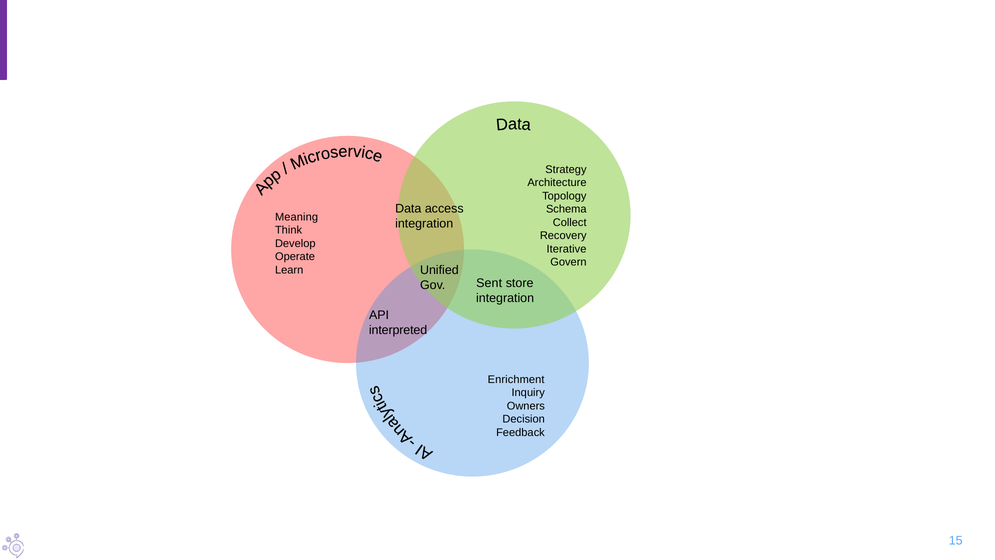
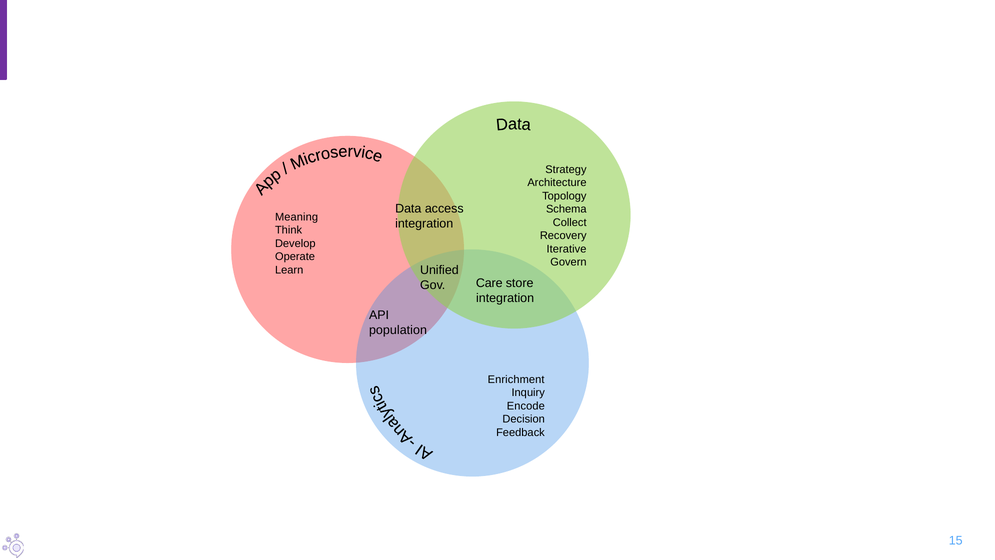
Sent: Sent -> Care (489, 283)
interpreted: interpreted -> population (398, 330)
Owners: Owners -> Encode (526, 406)
